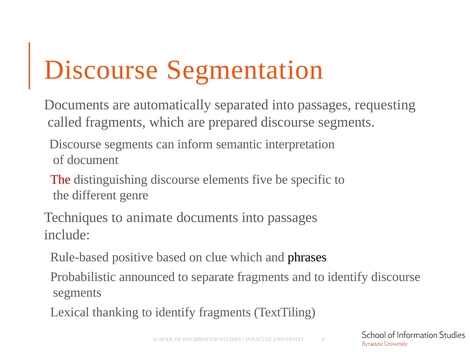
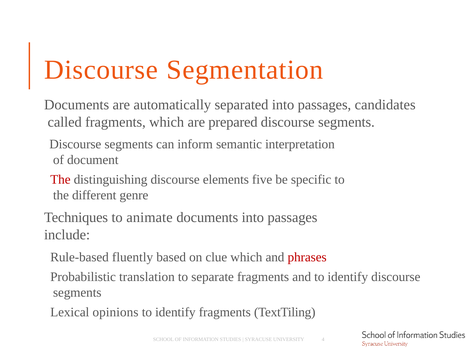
requesting: requesting -> candidates (385, 105)
positive: positive -> fluently (133, 258)
phrases colour: black -> red (307, 258)
announced: announced -> translation (147, 277)
thanking: thanking -> opinions (115, 312)
